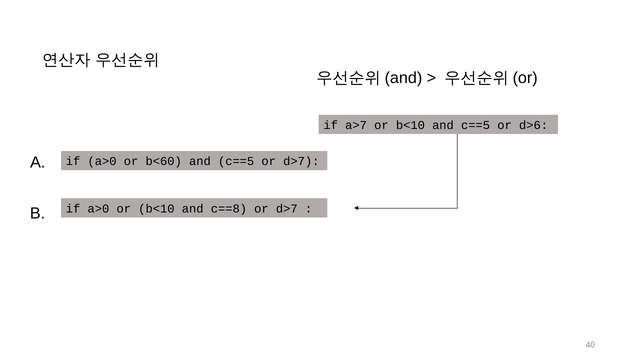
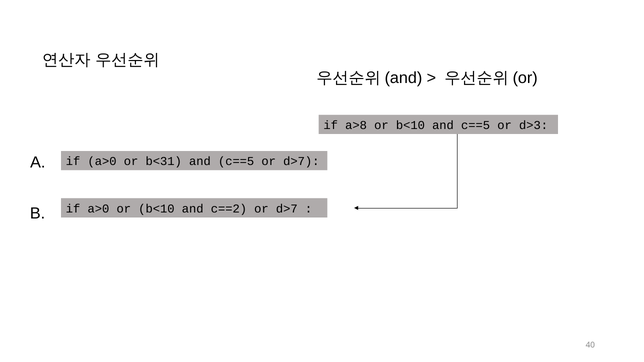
a>7: a>7 -> a>8 (356, 125)
d>6: d>6 -> d>3 (534, 125)
b<60: b<60 -> b<31 (164, 162)
c==8: c==8 -> c==2 (229, 209)
